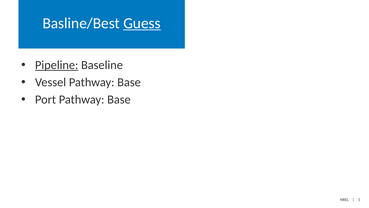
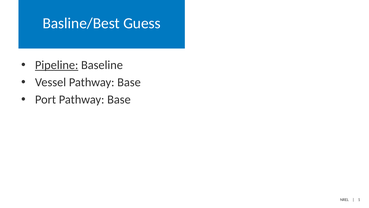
Guess underline: present -> none (142, 23)
